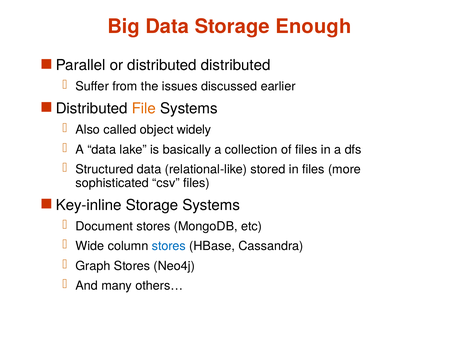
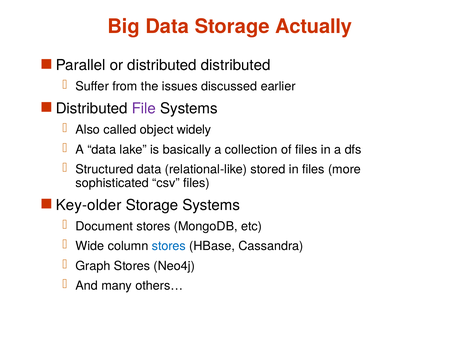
Enough: Enough -> Actually (314, 27)
File colour: orange -> purple (144, 109)
Key-inline: Key-inline -> Key-older (89, 205)
